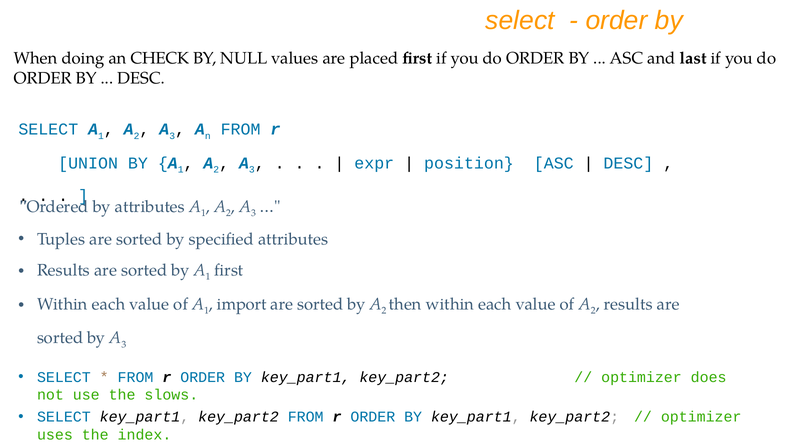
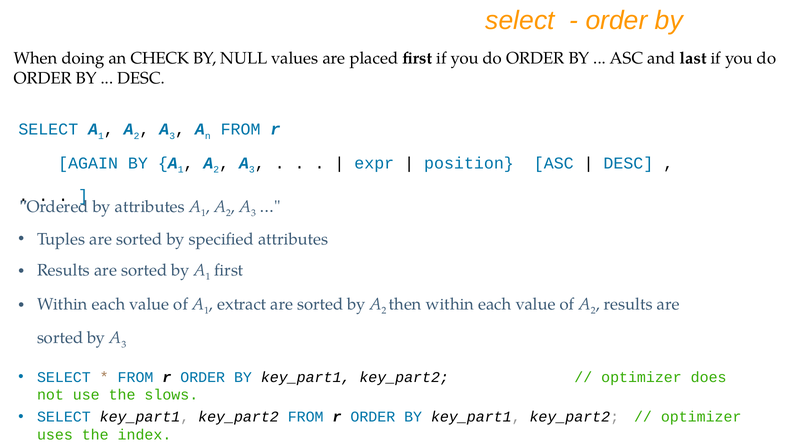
UNION: UNION -> AGAIN (88, 164)
import: import -> extract (242, 305)
